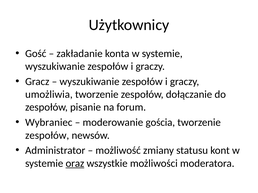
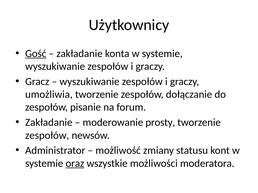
Gość underline: none -> present (36, 54)
Wybraniec: Wybraniec -> Zakładanie (49, 123)
gościa: gościa -> prosty (160, 123)
